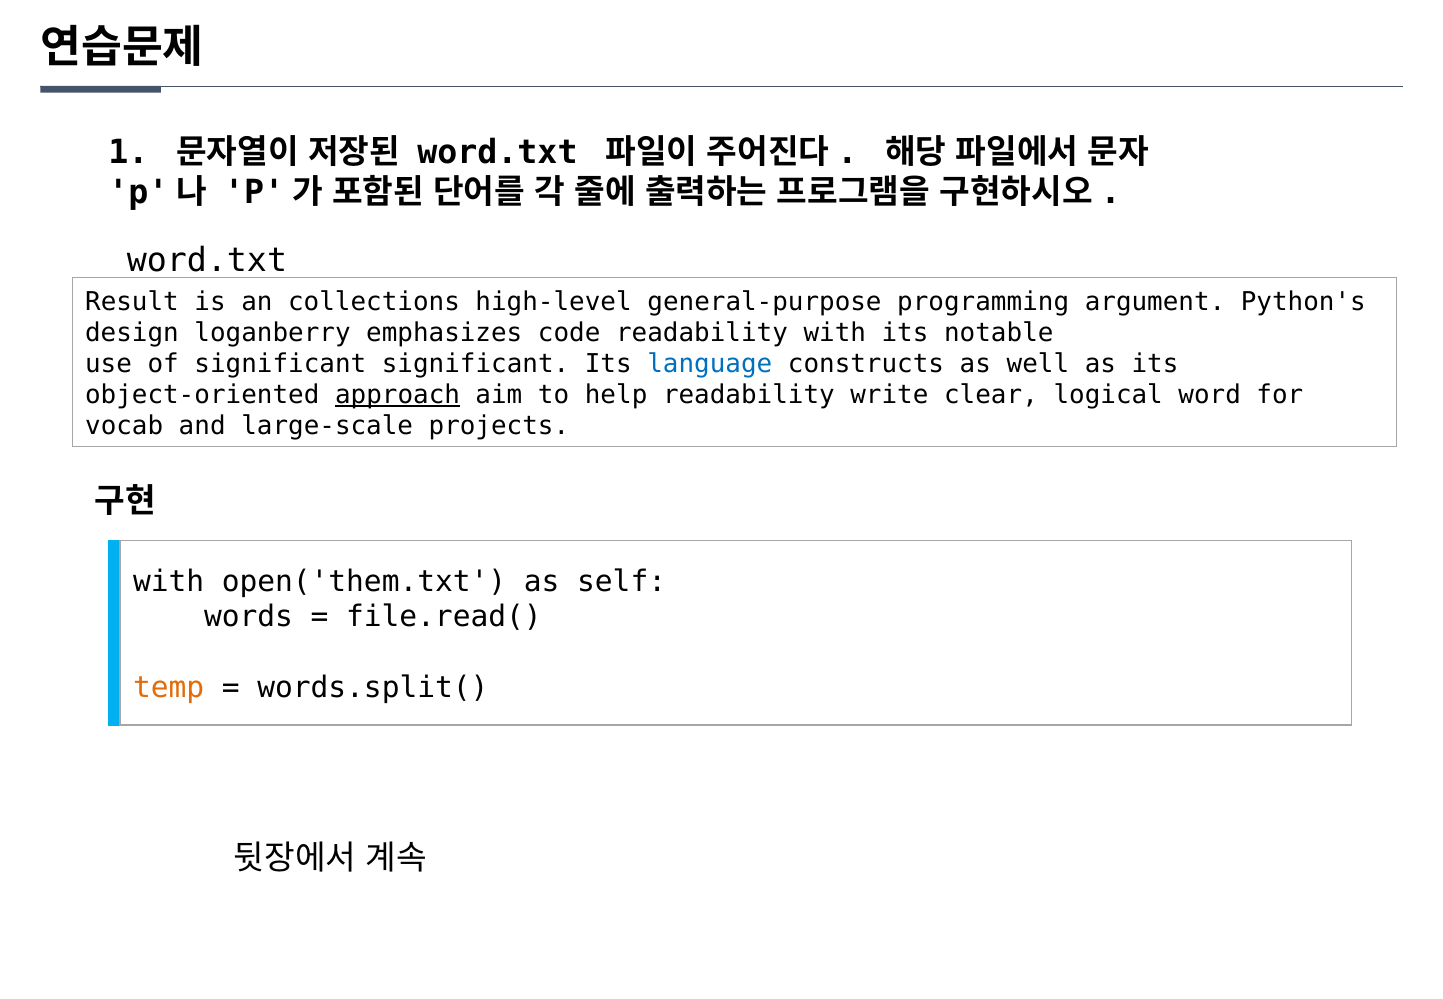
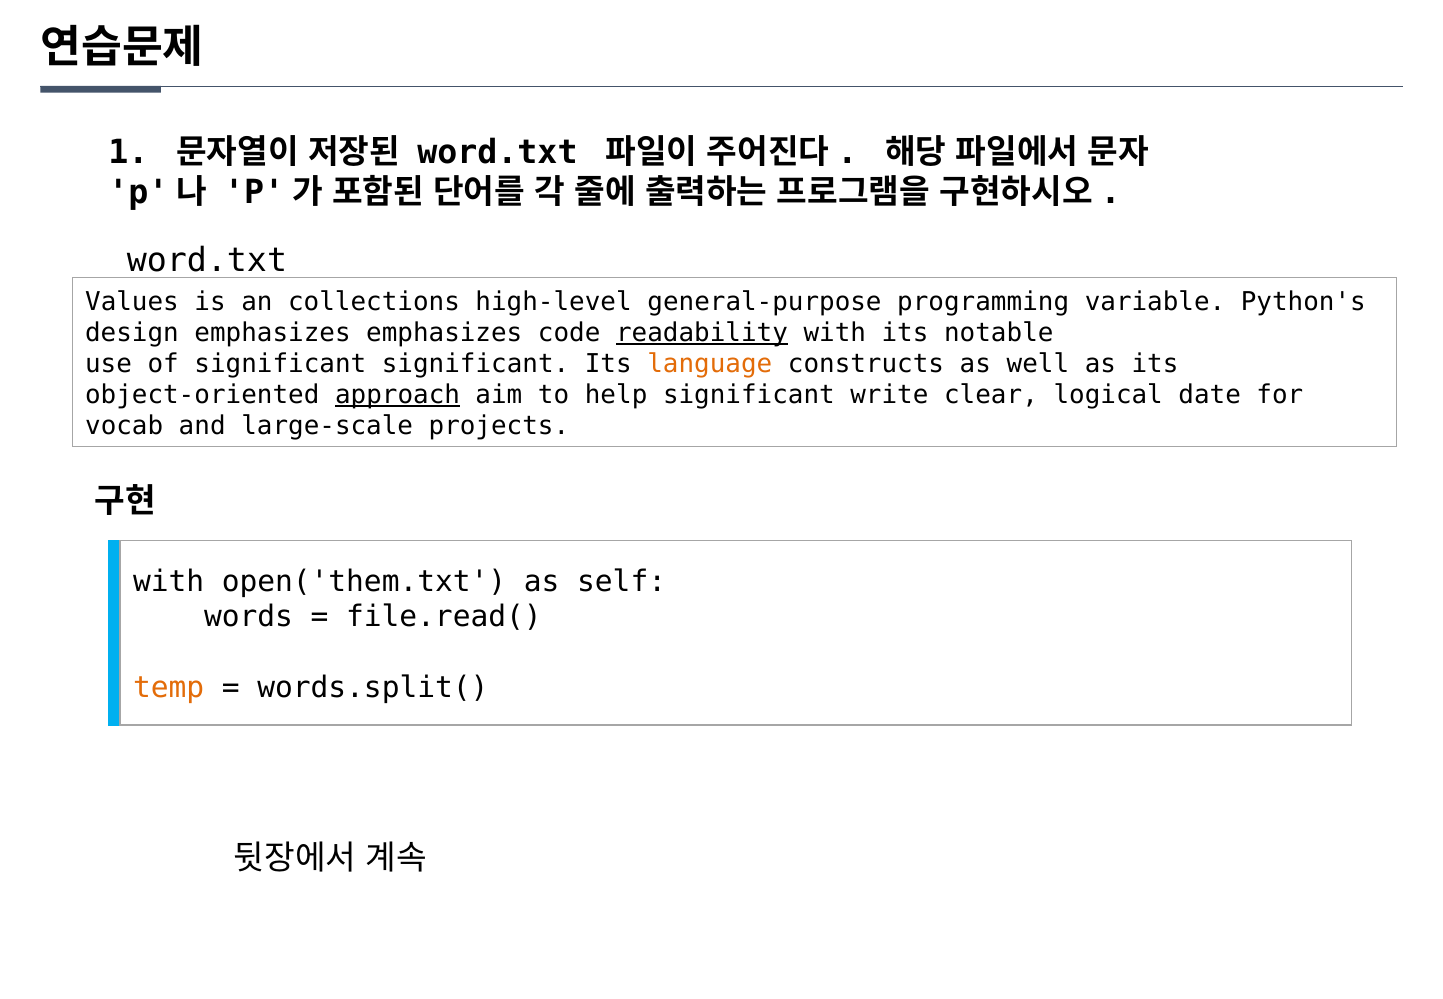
Result: Result -> Values (132, 302)
argument: argument -> variable (1155, 302)
design loganberry: loganberry -> emphasizes (273, 333)
readability underline: none -> present (702, 333)
language colour: blue -> orange (710, 364)
help readability: readability -> significant (749, 395)
word: word -> date (1210, 395)
